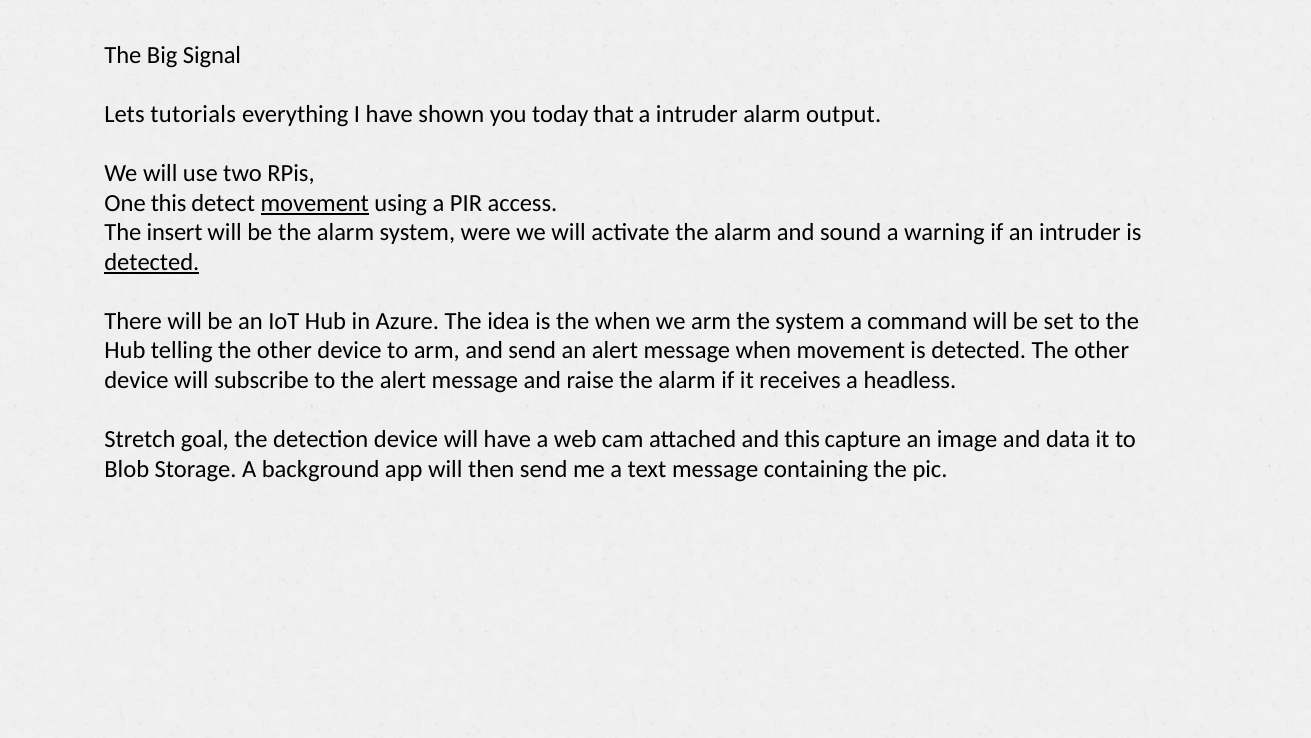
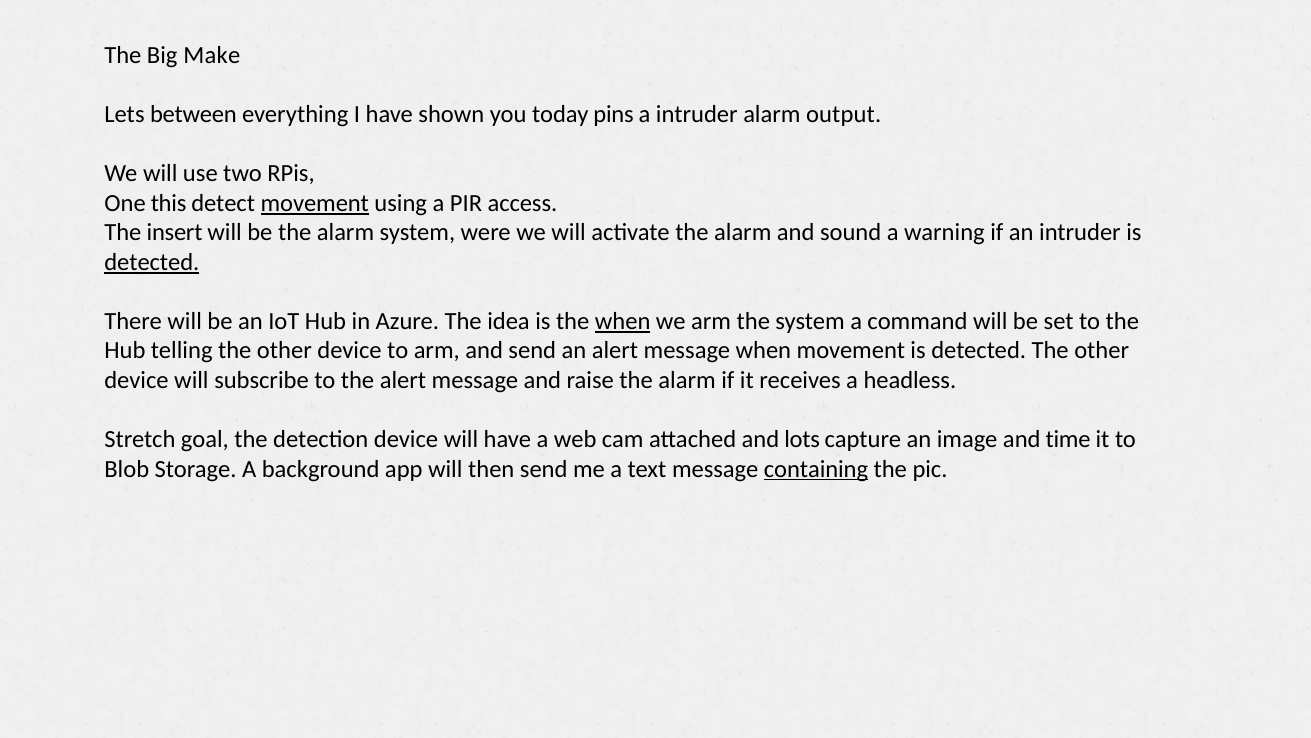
Signal: Signal -> Make (212, 56)
tutorials: tutorials -> between (193, 115)
that: that -> pins (614, 115)
when underline: none -> present (623, 321)
and this: this -> lots (802, 439)
data: data -> time (1068, 439)
containing underline: none -> present (816, 469)
